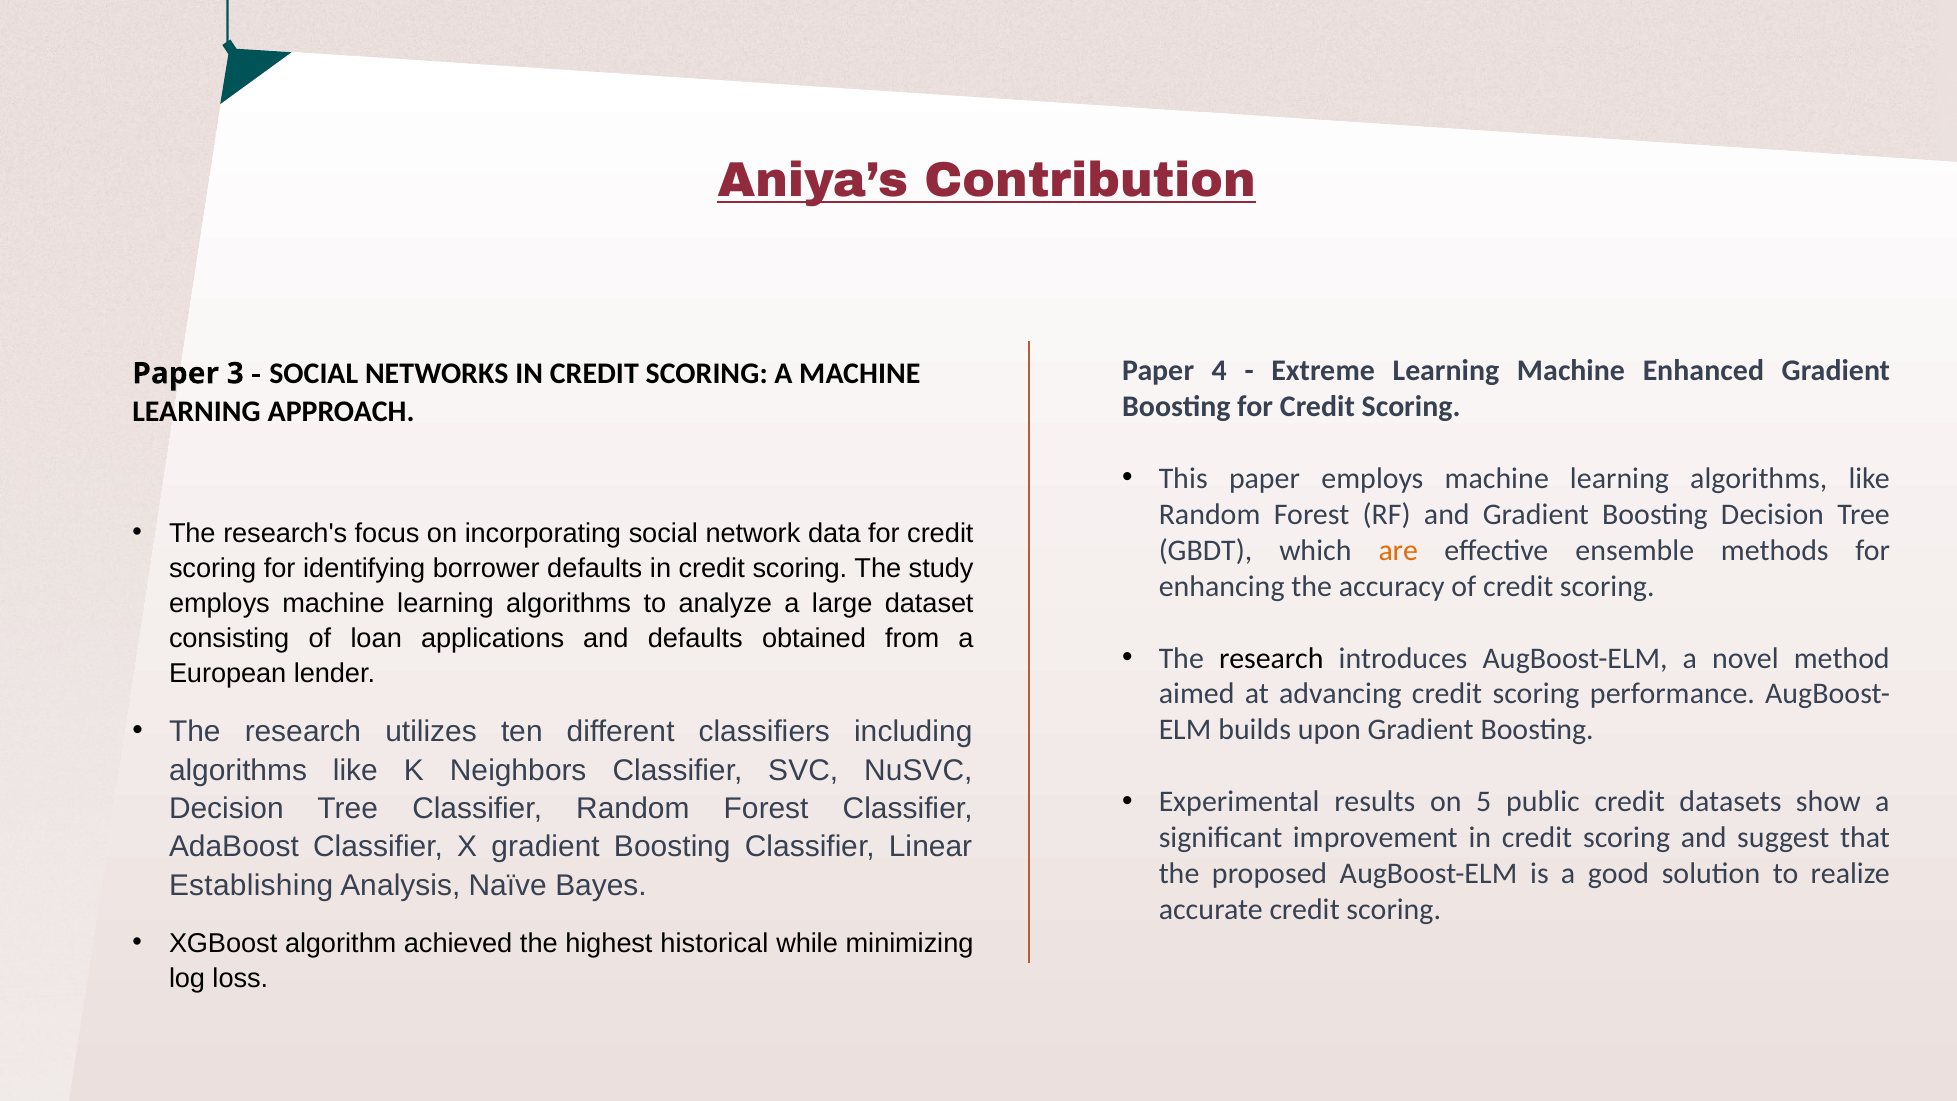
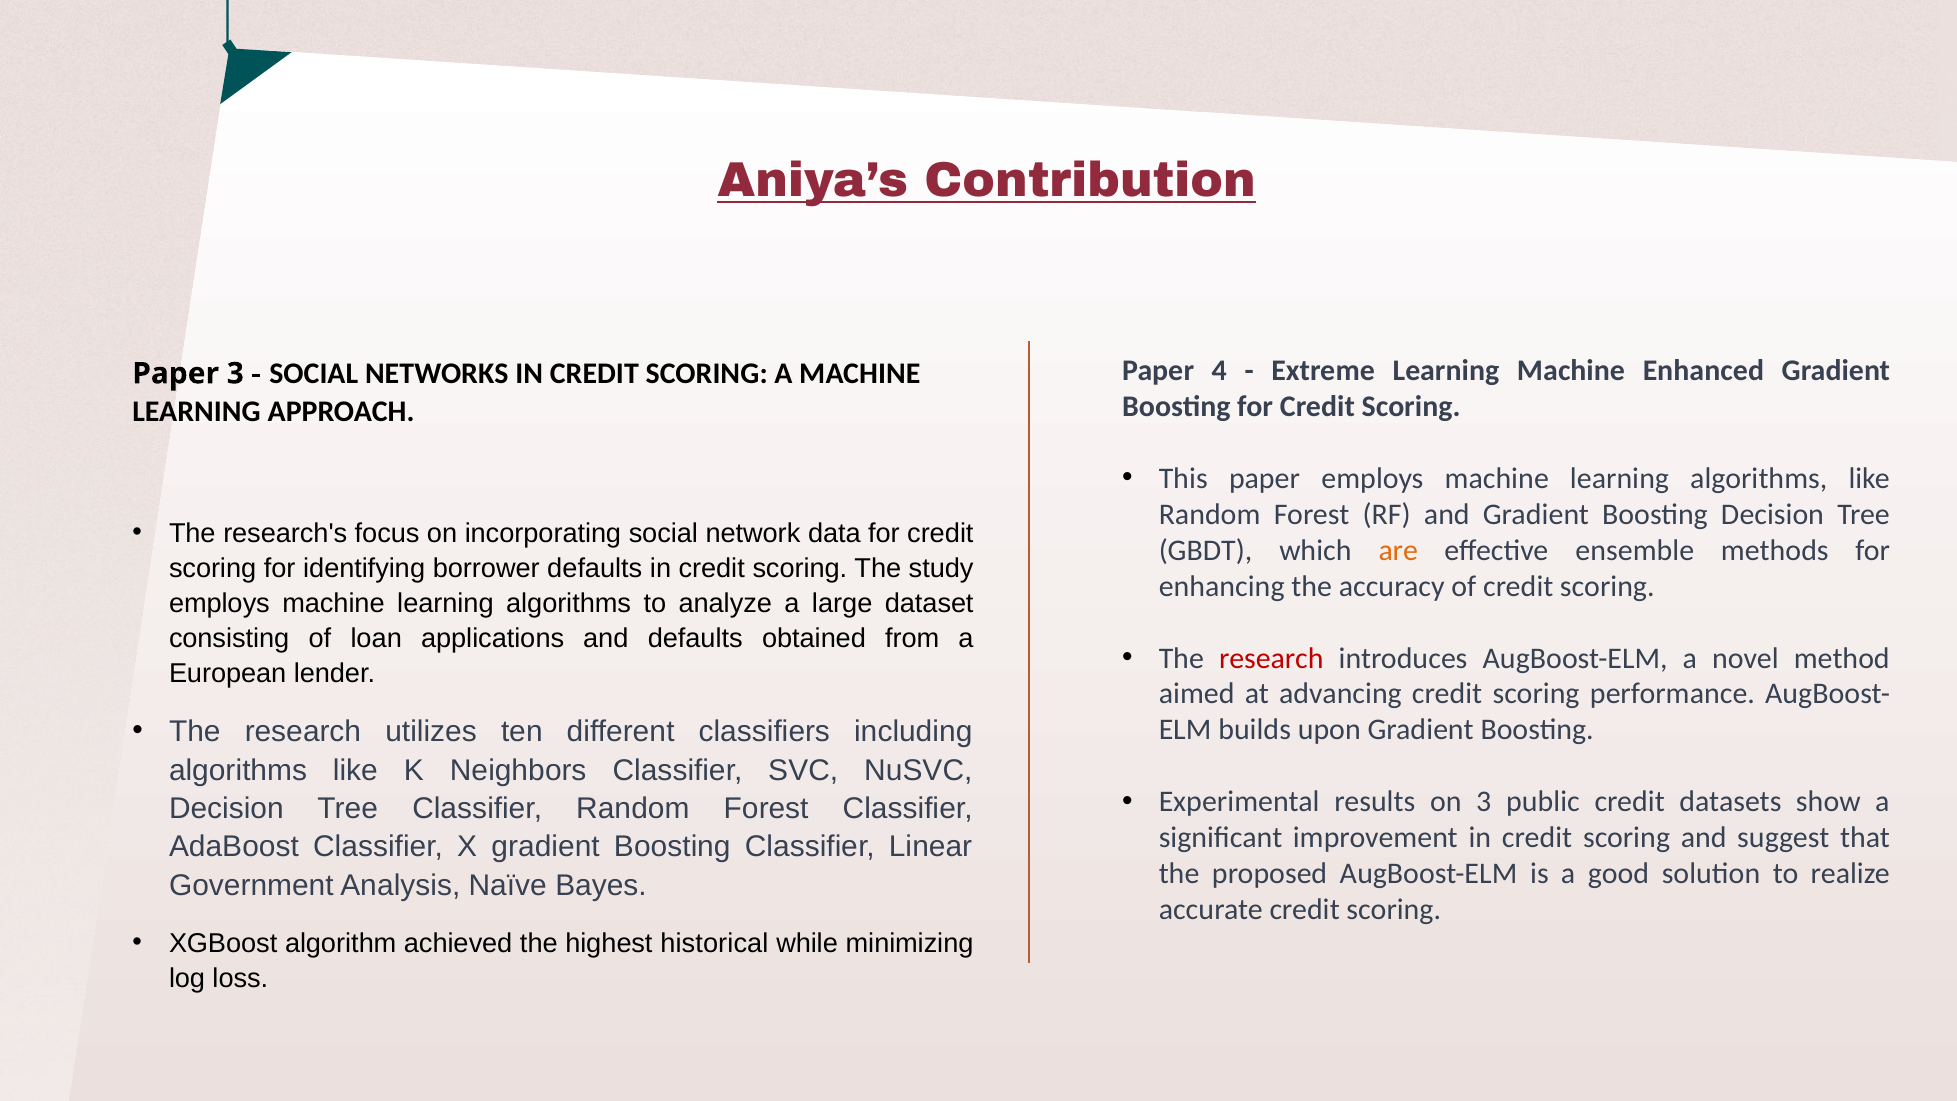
research colour: black -> red (1271, 658)
on 5: 5 -> 3 (1484, 802)
Establishing: Establishing -> Government (251, 885)
